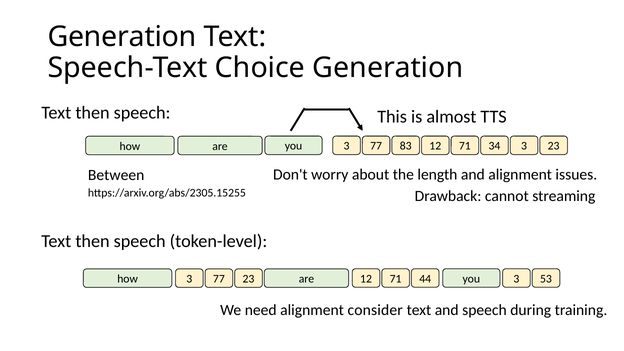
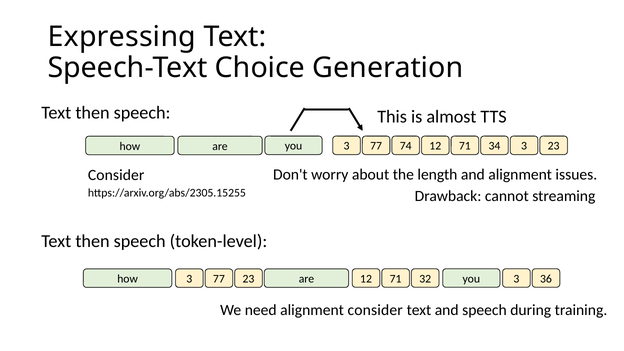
Generation: Generation -> Expressing (122, 37)
83: 83 -> 74 (406, 146)
Between: Between -> Consider (116, 175)
44: 44 -> 32 (425, 279)
53: 53 -> 36 (546, 279)
